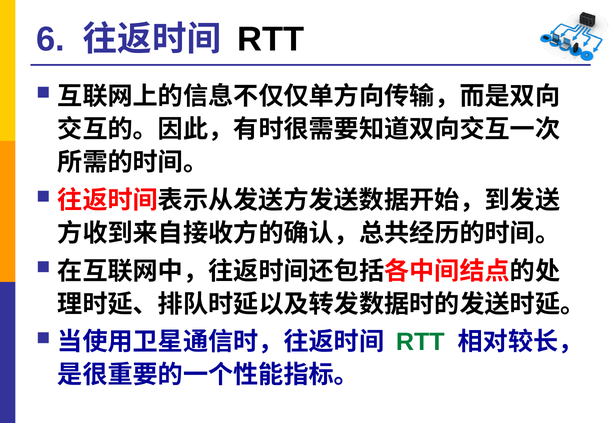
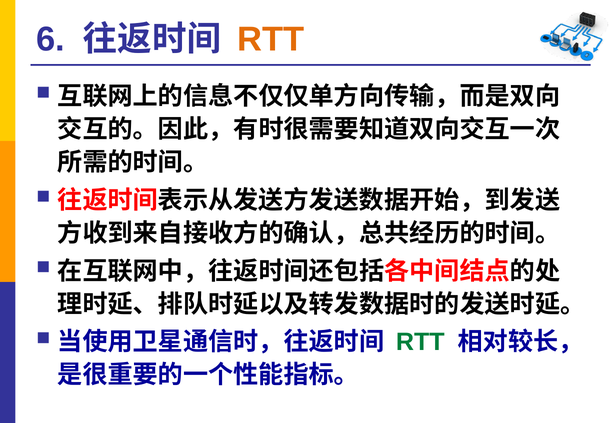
RTT colour: black -> orange (271, 39)
